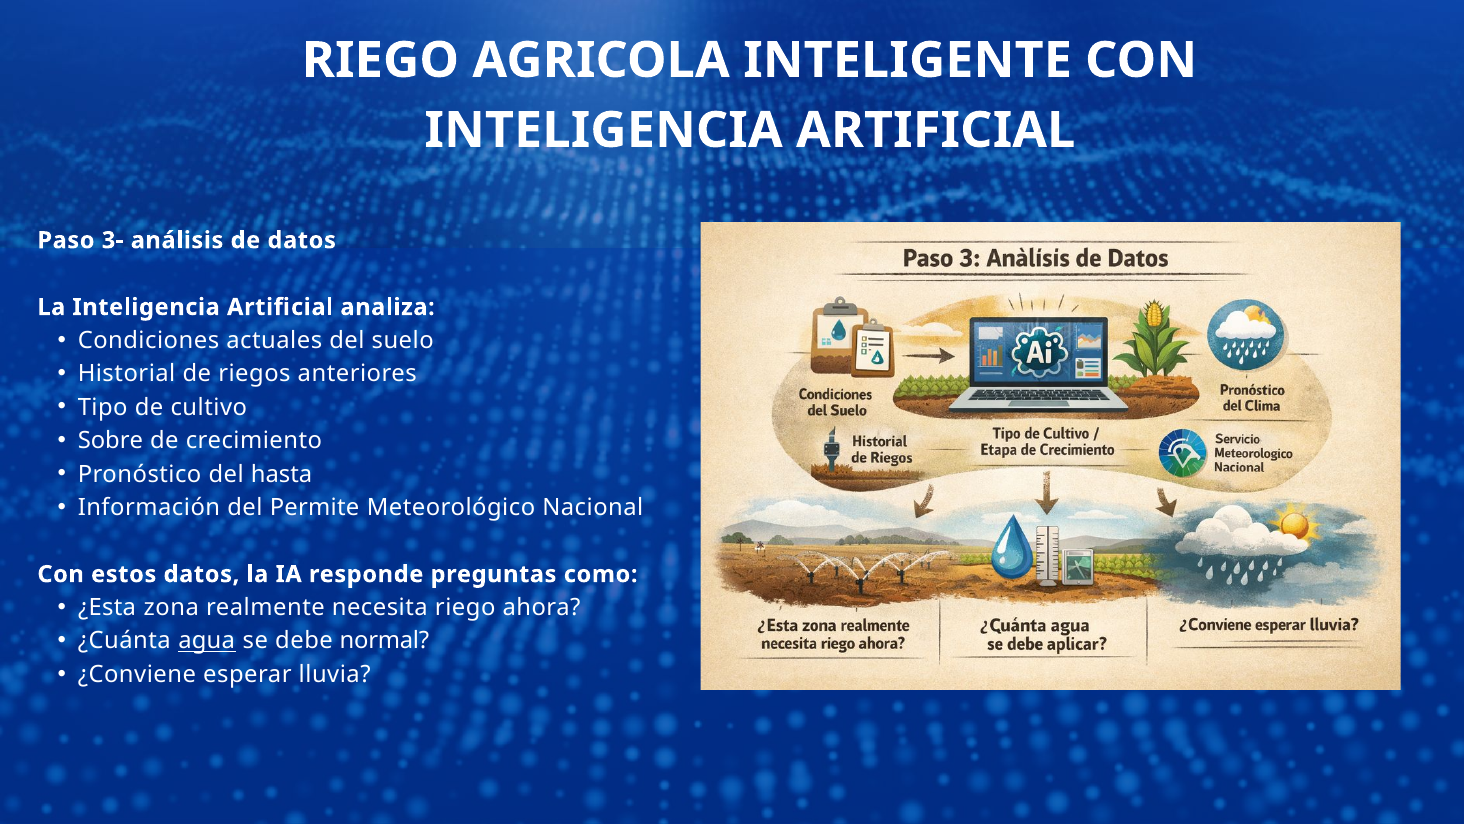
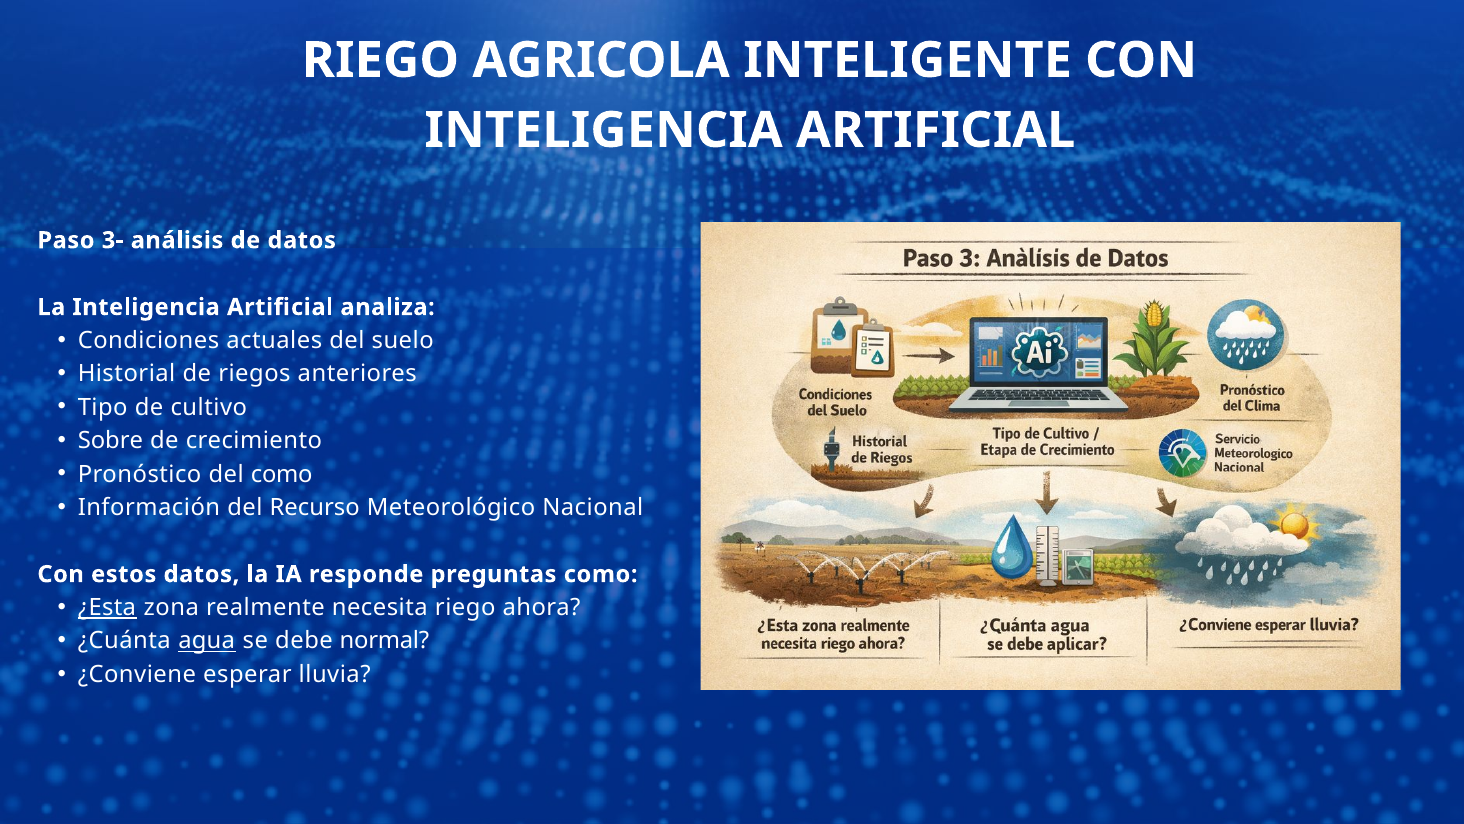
del hasta: hasta -> como (282, 474)
Permite: Permite -> Recurso (315, 507)
¿Esta underline: none -> present (107, 607)
